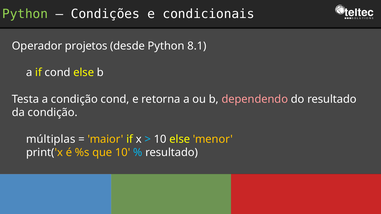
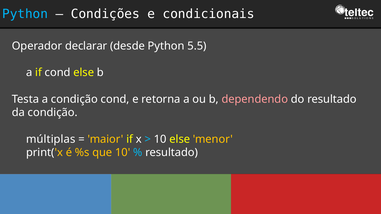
Python colour: light green -> light blue (25, 14)
projetos: projetos -> declarar (86, 46)
8.1: 8.1 -> 5.5 (197, 46)
